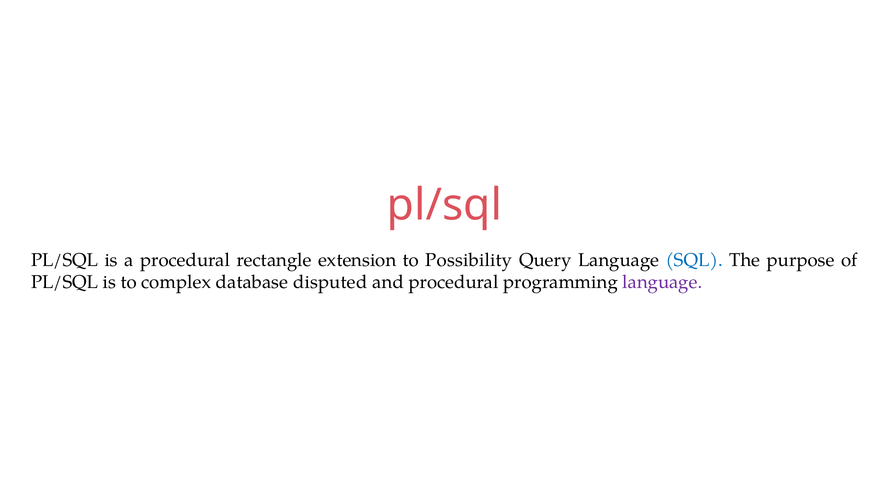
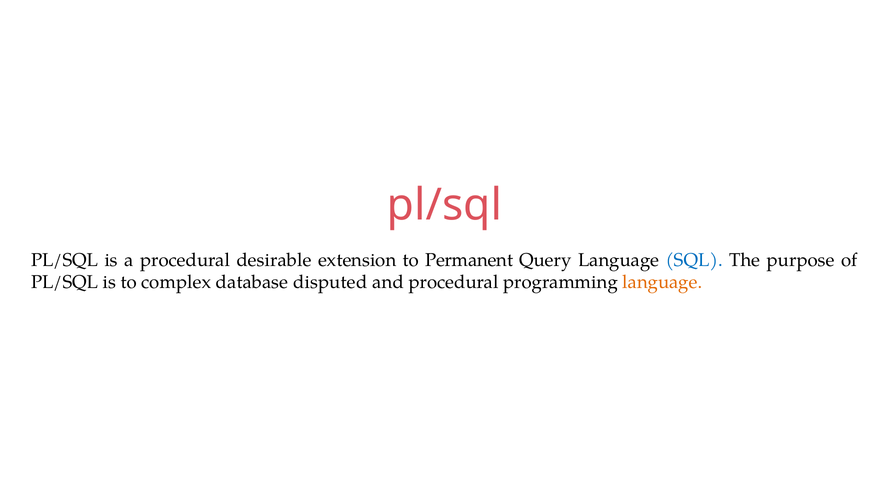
rectangle: rectangle -> desirable (274, 260)
Possibility: Possibility -> Permanent (469, 260)
language colour: purple -> orange (662, 282)
